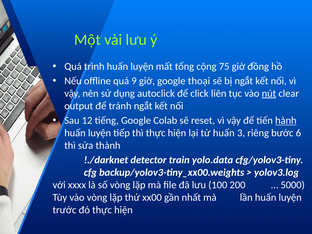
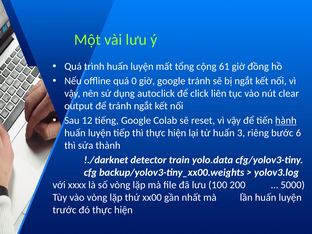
75: 75 -> 61 (224, 66)
9: 9 -> 0 (134, 81)
google thoại: thoại -> tránh (199, 81)
nút underline: present -> none (269, 93)
